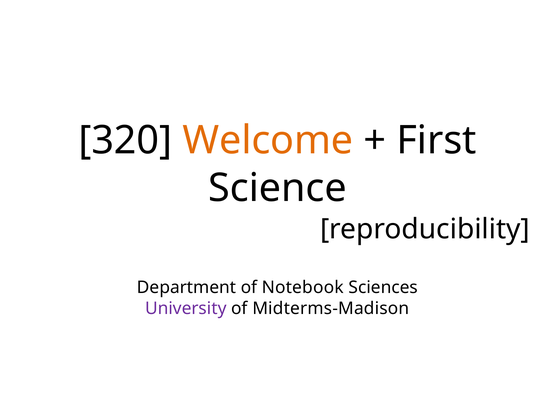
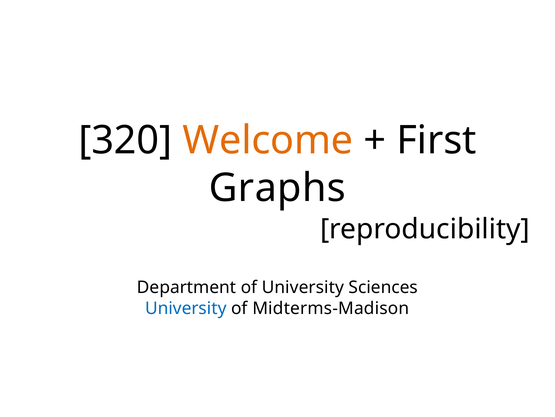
Science: Science -> Graphs (277, 188)
of Notebook: Notebook -> University (303, 287)
University colour: purple -> blue (186, 308)
